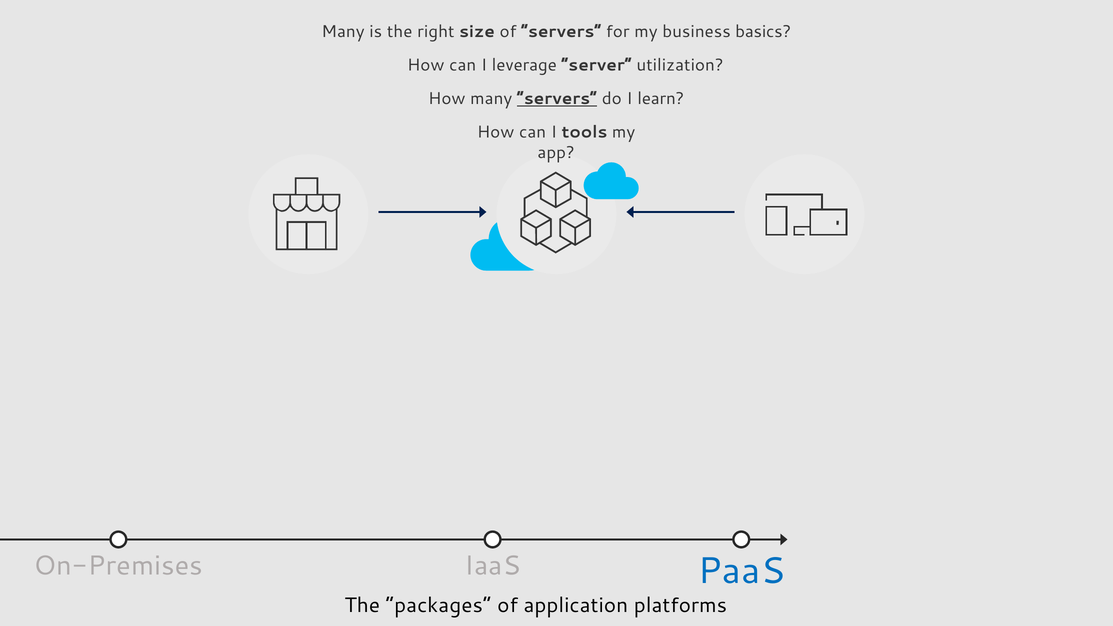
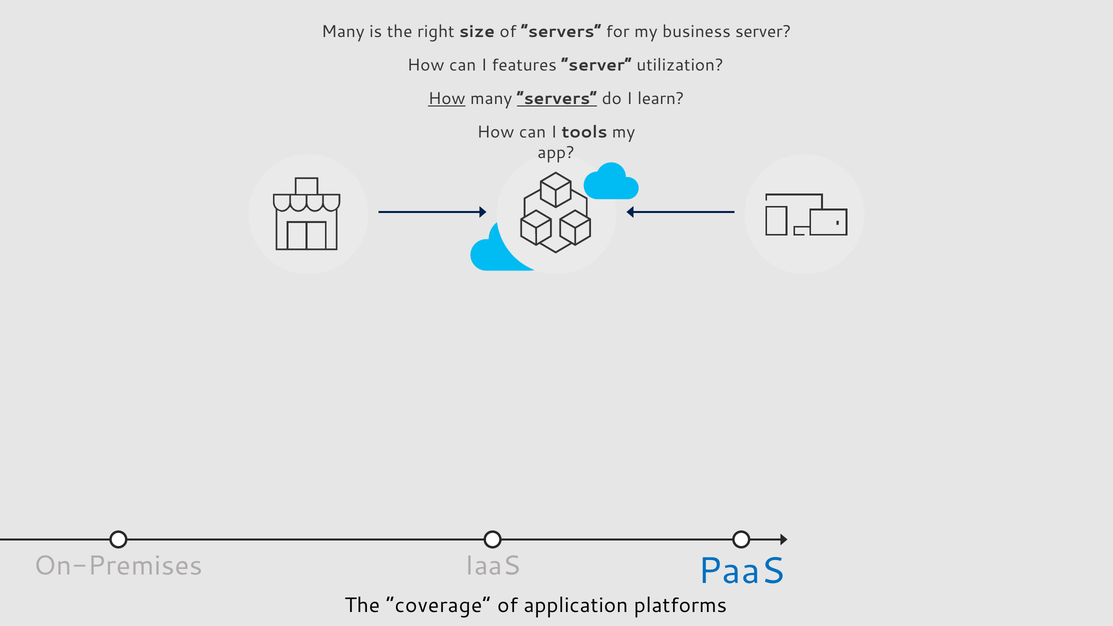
business basics: basics -> server (763, 32)
leverage: leverage -> features (524, 65)
How underline: none -> present (447, 99)
packages: packages -> coverage (438, 605)
